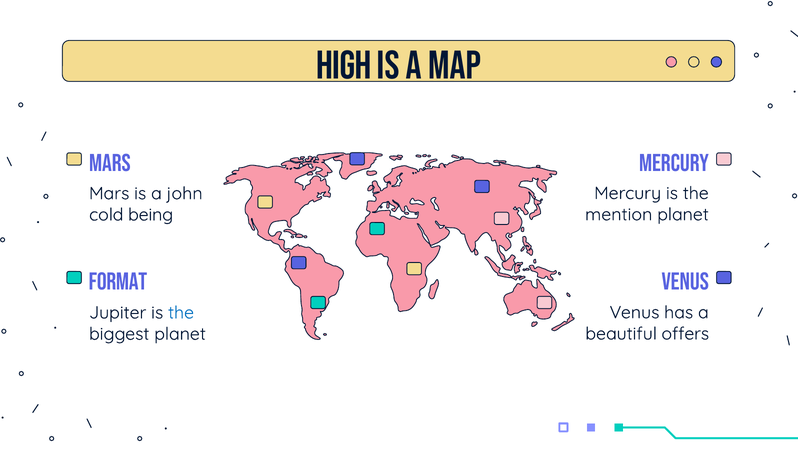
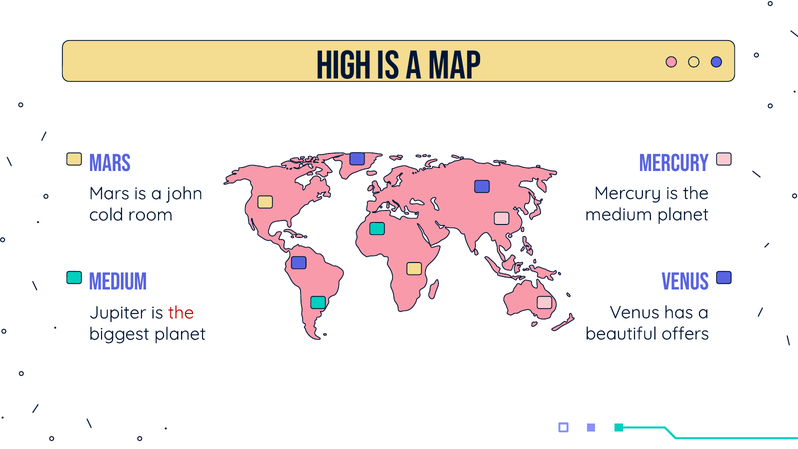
mention: mention -> medium (619, 214)
being: being -> room (151, 215)
FORMAT: FORMAT -> MEDIUM (118, 282)
the colour: blue -> red (181, 313)
